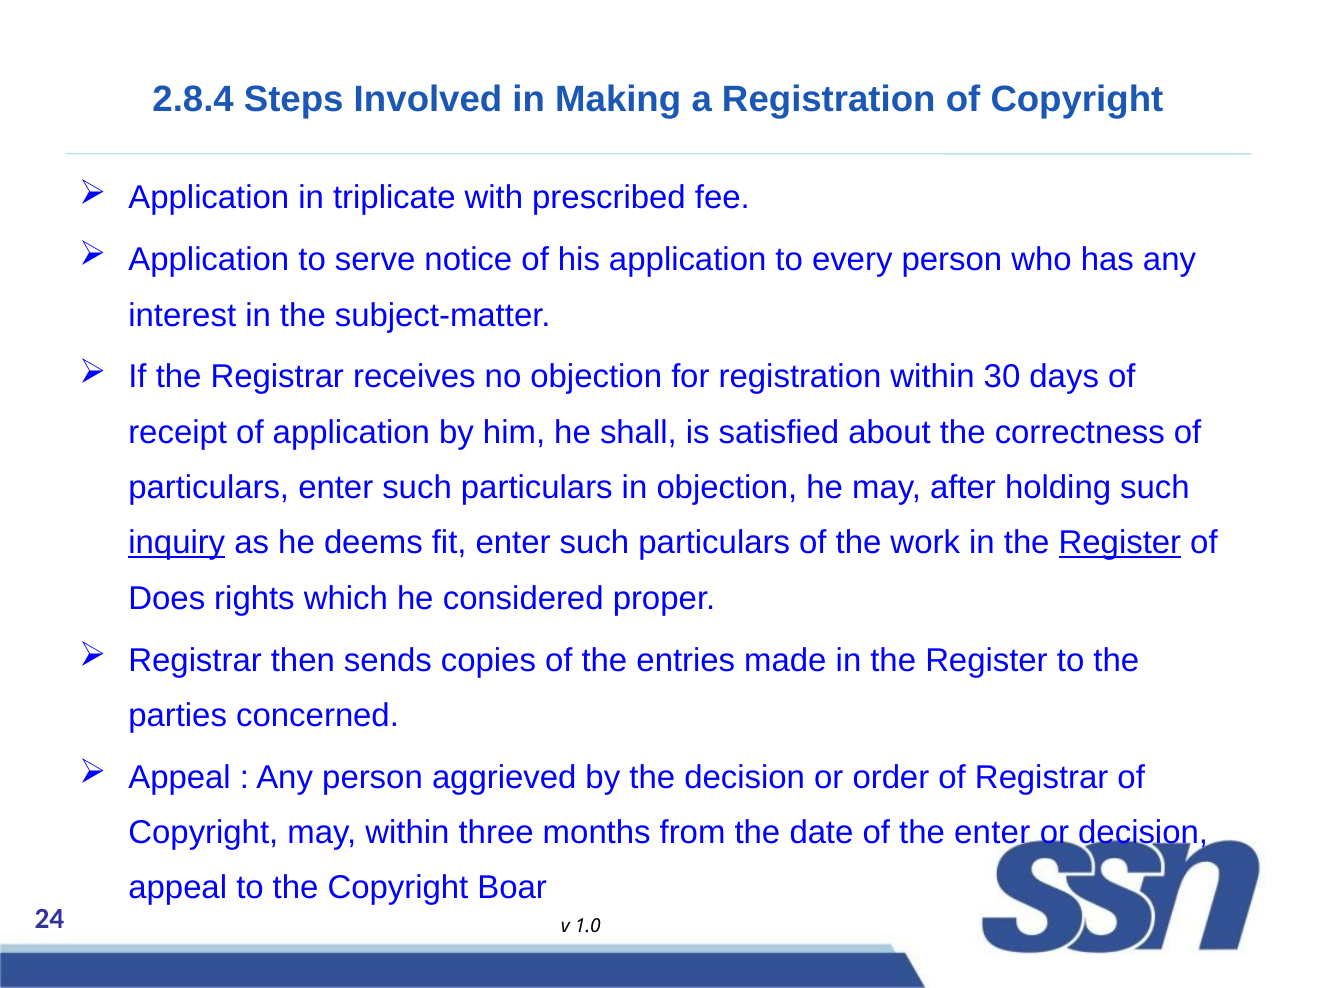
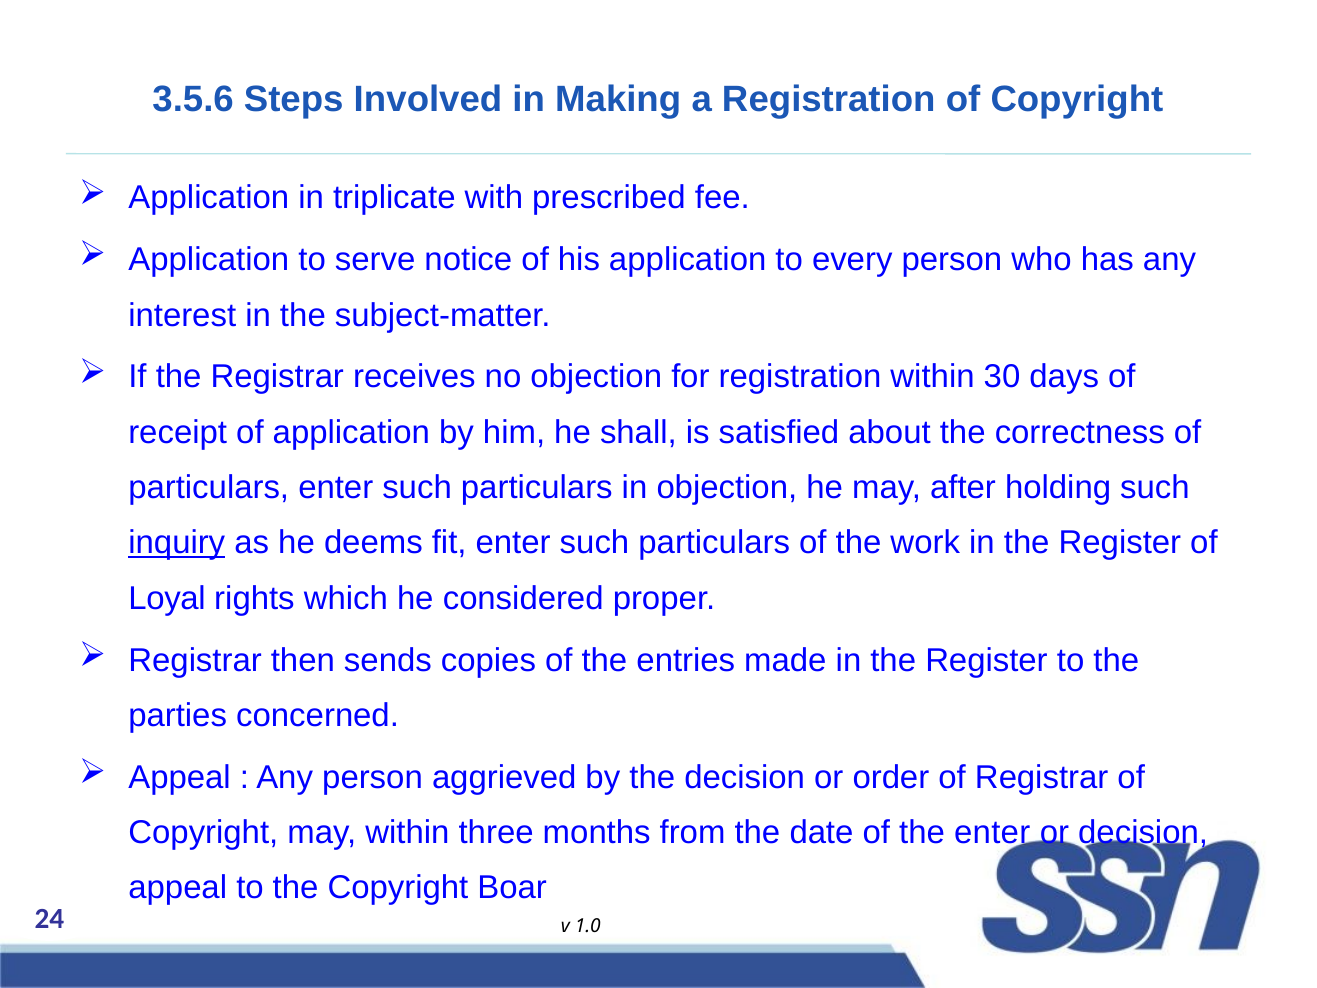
2.8.4: 2.8.4 -> 3.5.6 (193, 99)
Register underline: present -> none (1120, 543)
Does: Does -> Loyal (167, 598)
